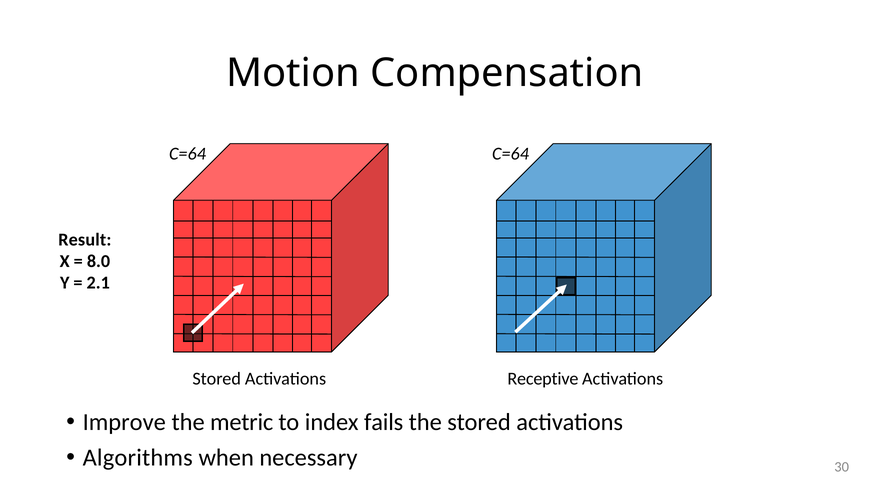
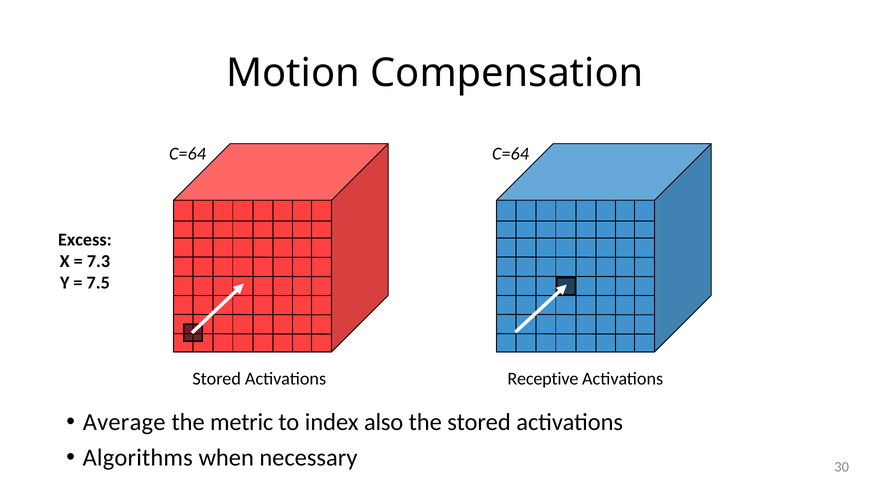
Result: Result -> Excess (85, 240)
8.0: 8.0 -> 7.3 (98, 261)
2.1: 2.1 -> 7.5 (98, 283)
Improve: Improve -> Average (124, 423)
fails: fails -> also (384, 423)
